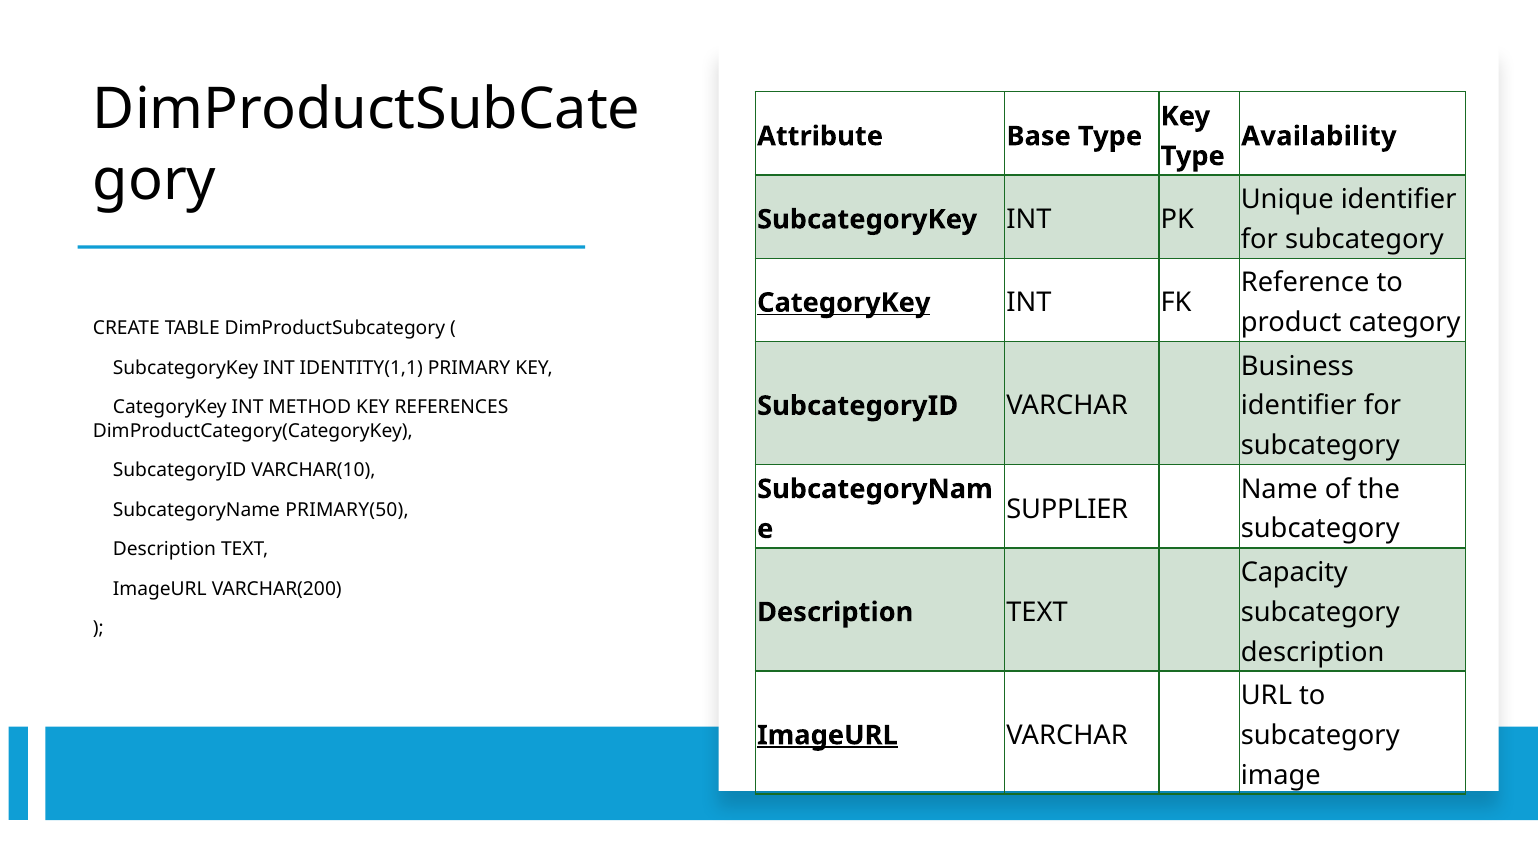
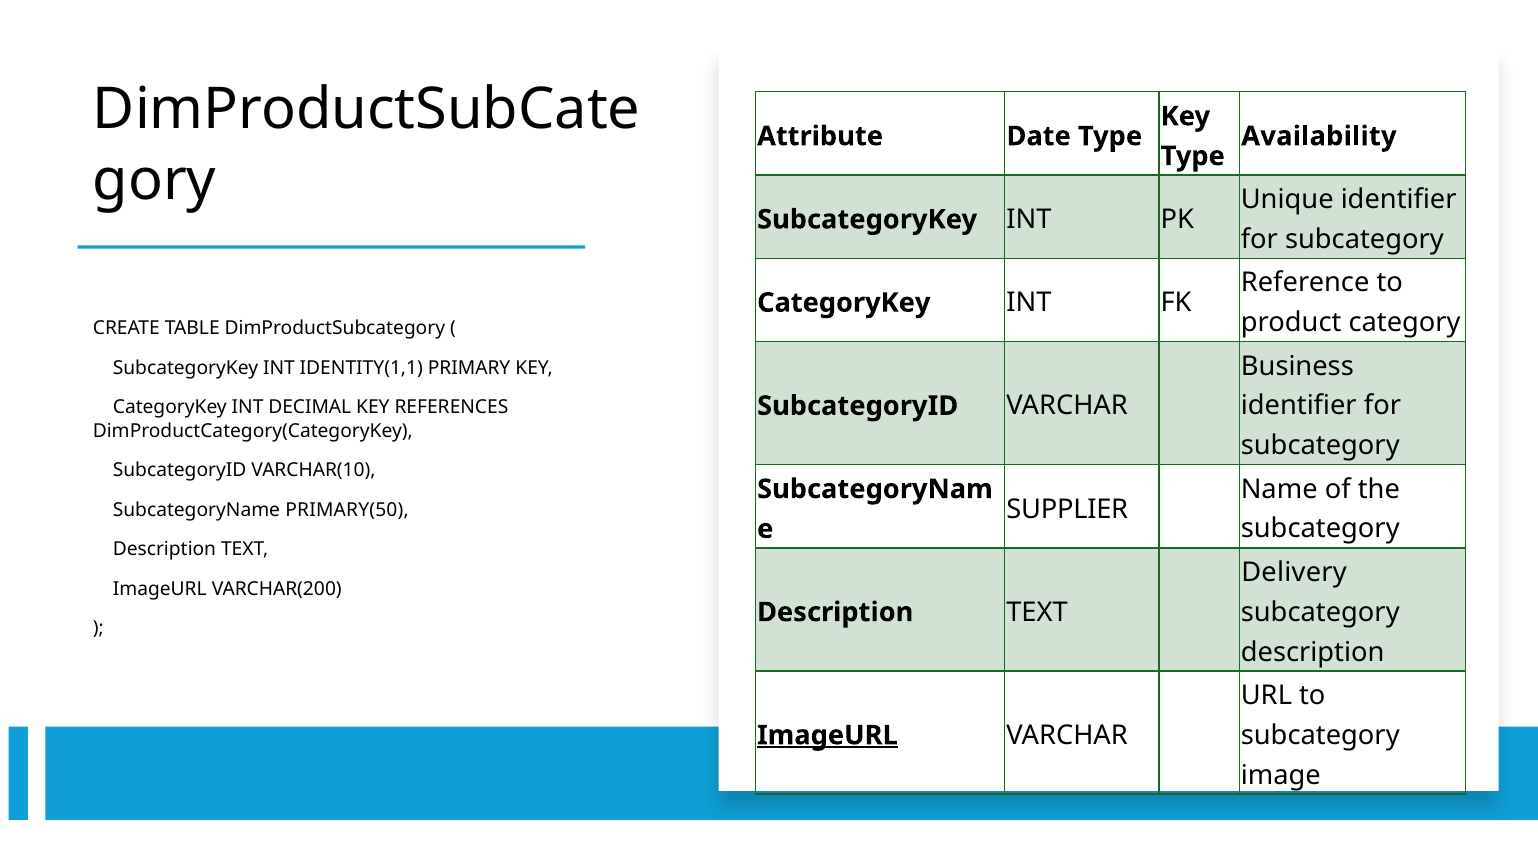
Base: Base -> Date (1039, 136)
CategoryKey underline: present -> none (844, 303)
METHOD: METHOD -> DECIMAL (310, 407)
Capacity: Capacity -> Delivery (1294, 572)
